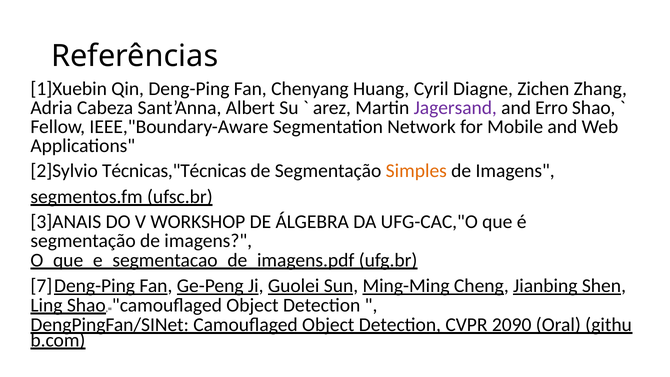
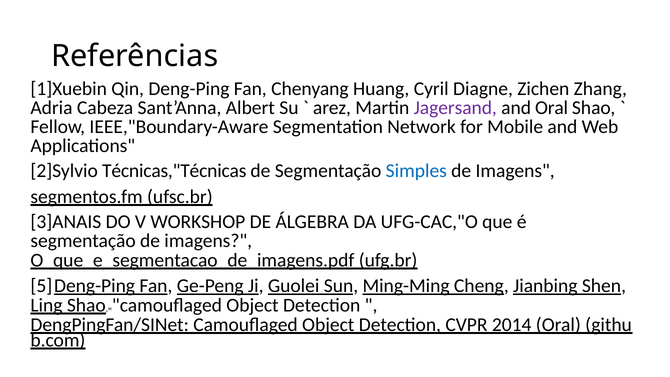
and Erro: Erro -> Oral (552, 108)
Simples colour: orange -> blue (416, 171)
7: 7 -> 5 (41, 286)
2090: 2090 -> 2014 (512, 324)
